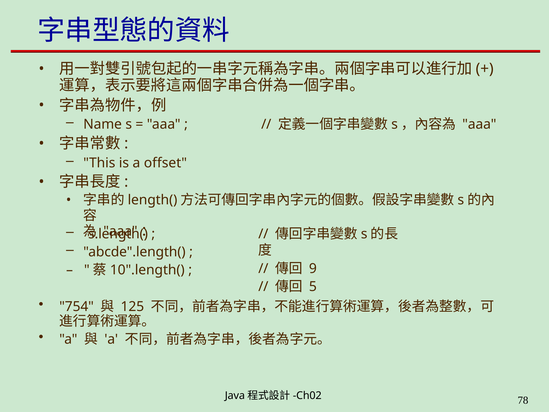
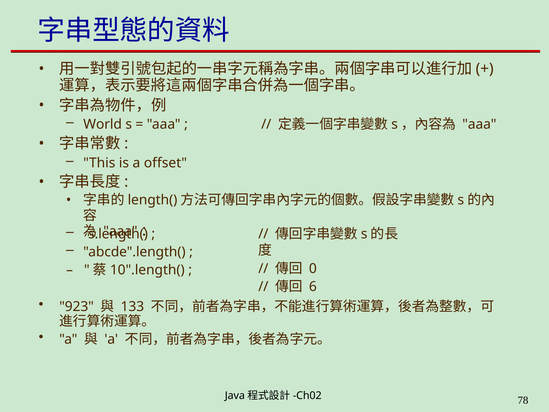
Name: Name -> World (103, 124)
9: 9 -> 0 (313, 268)
5: 5 -> 6 (313, 286)
754: 754 -> 923 (77, 306)
125: 125 -> 133 (132, 306)
